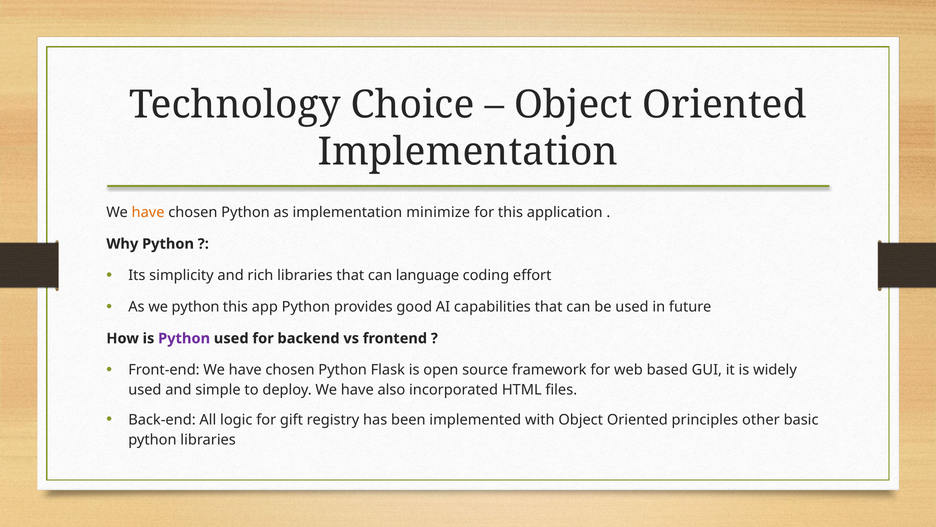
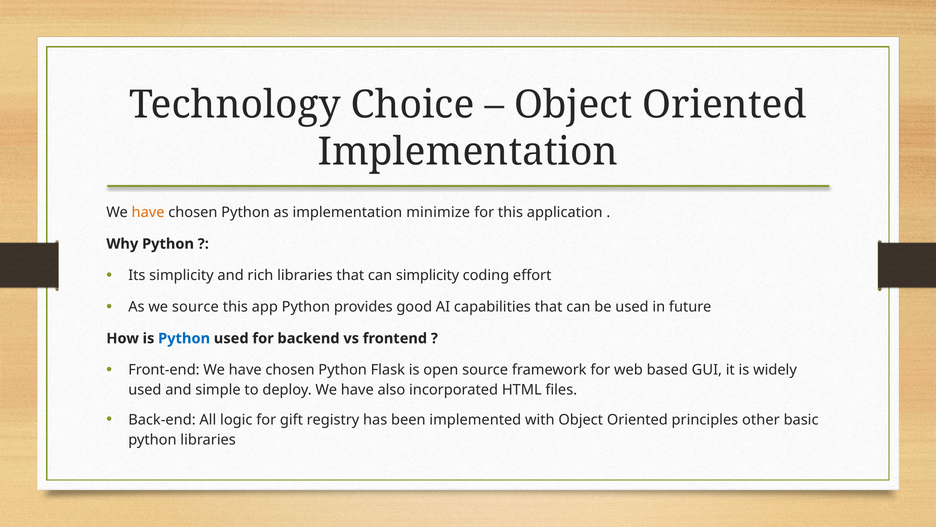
can language: language -> simplicity (428, 275)
we python: python -> source (195, 307)
Python colour: purple -> blue (184, 338)
